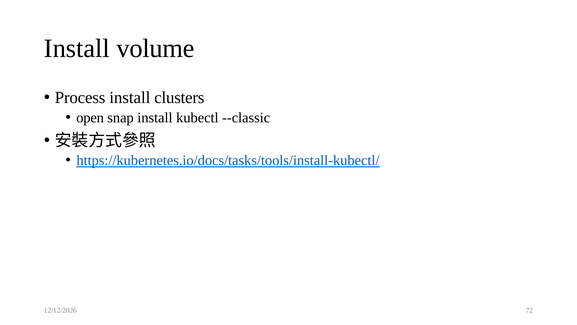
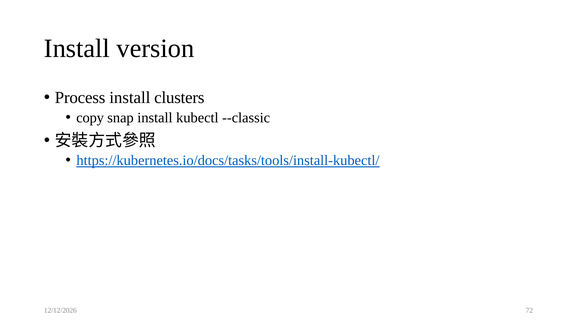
volume: volume -> version (155, 48)
open: open -> copy (90, 117)
